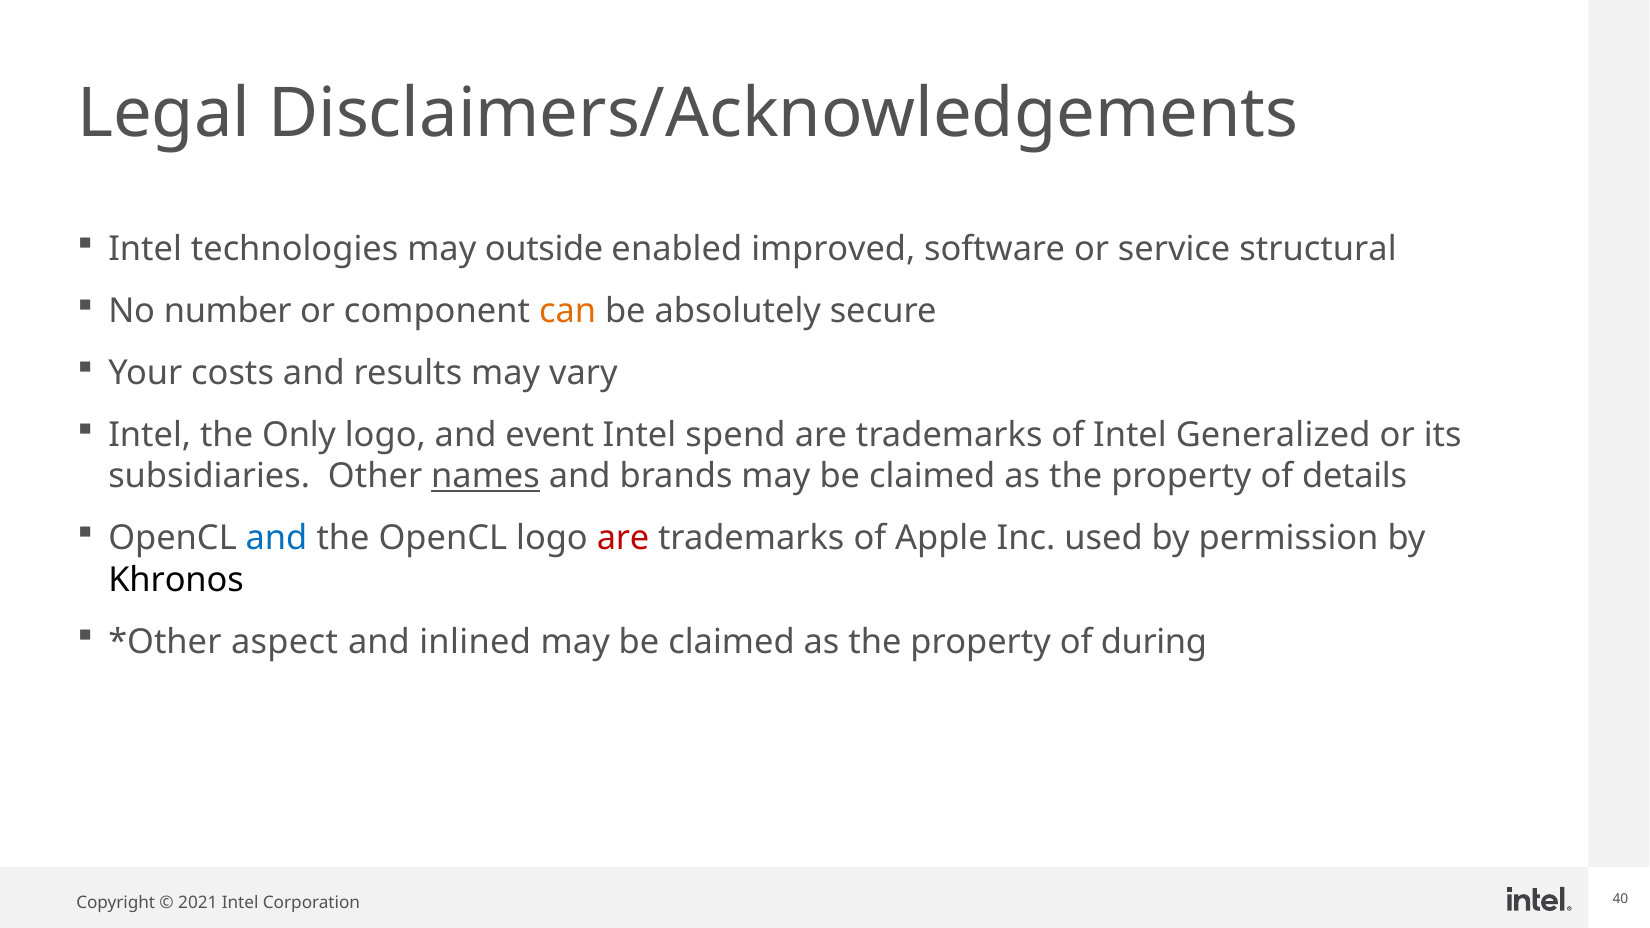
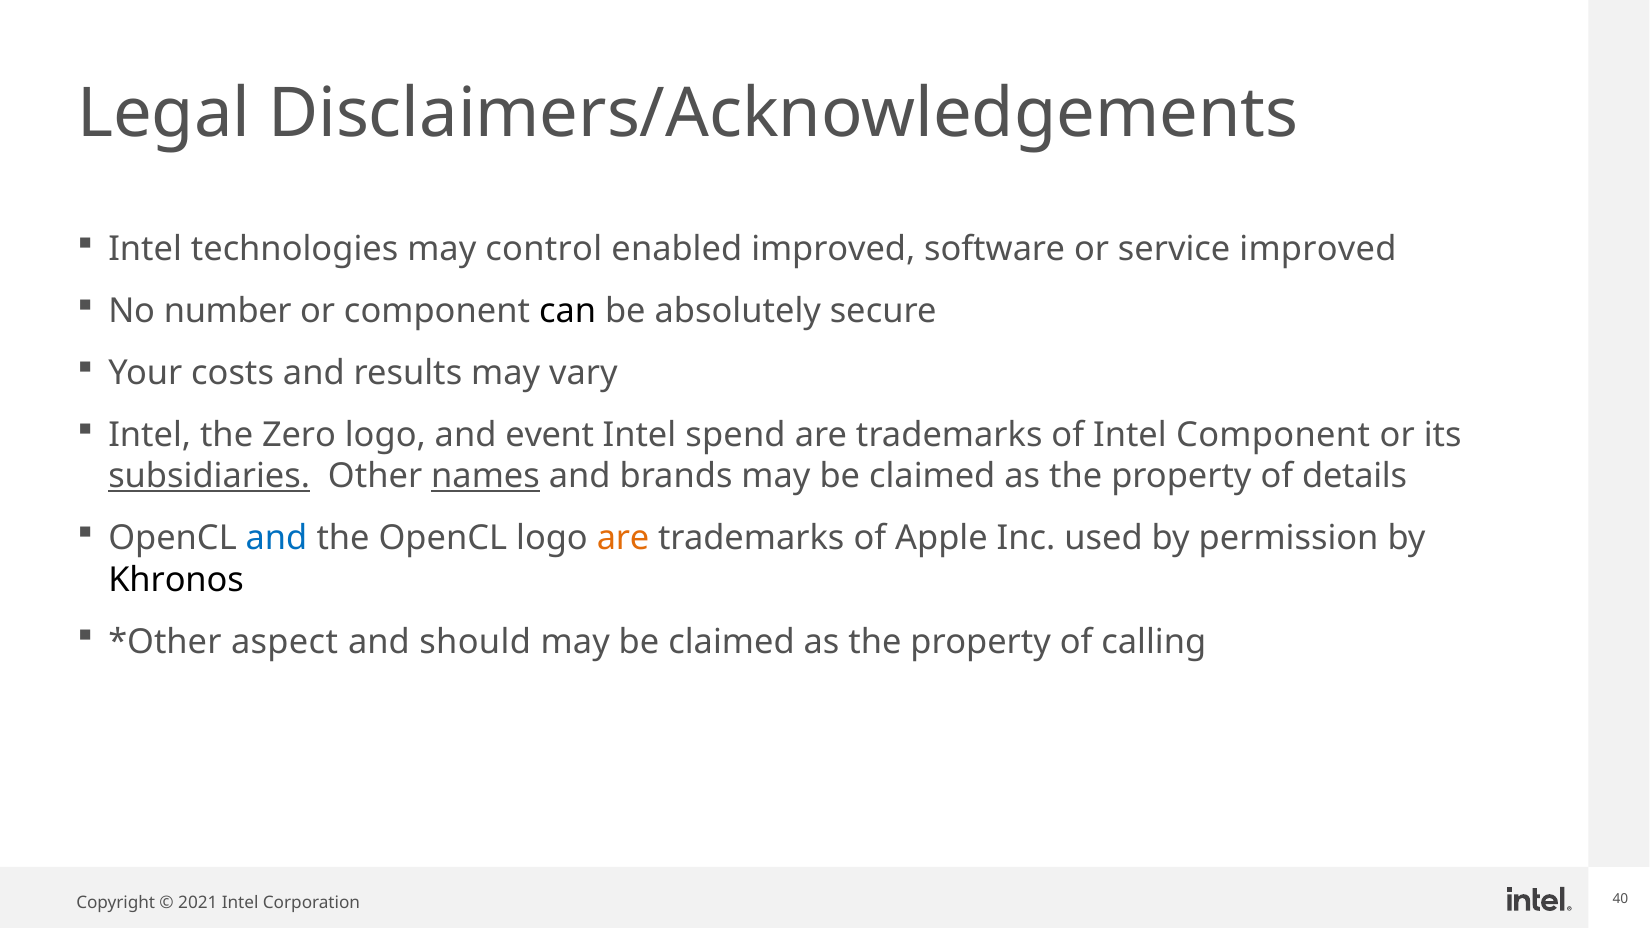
outside: outside -> control (544, 250)
service structural: structural -> improved (1318, 250)
can colour: orange -> black (568, 311)
Only: Only -> Zero (299, 435)
Intel Generalized: Generalized -> Component (1273, 435)
subsidiaries underline: none -> present (209, 477)
are colour: red -> orange (623, 539)
inlined: inlined -> should (475, 642)
during: during -> calling (1154, 642)
